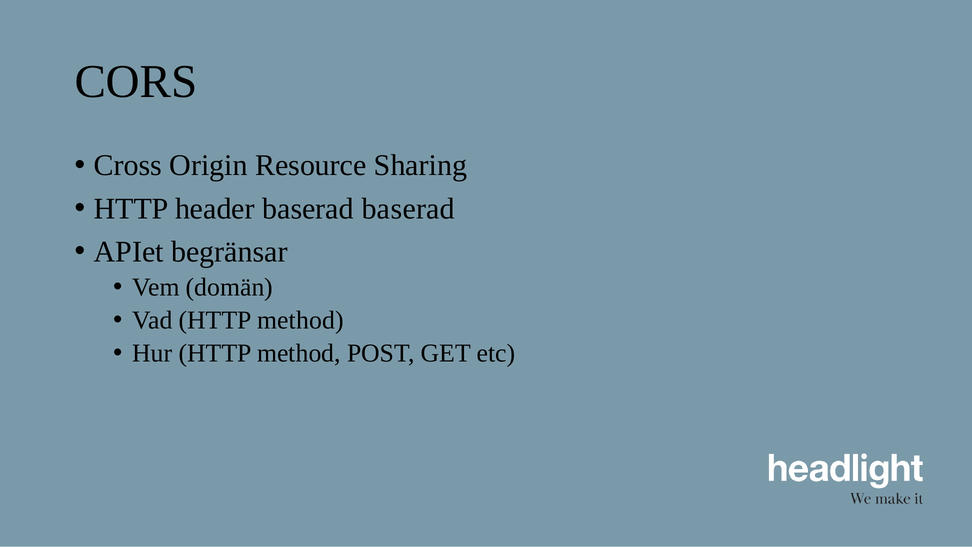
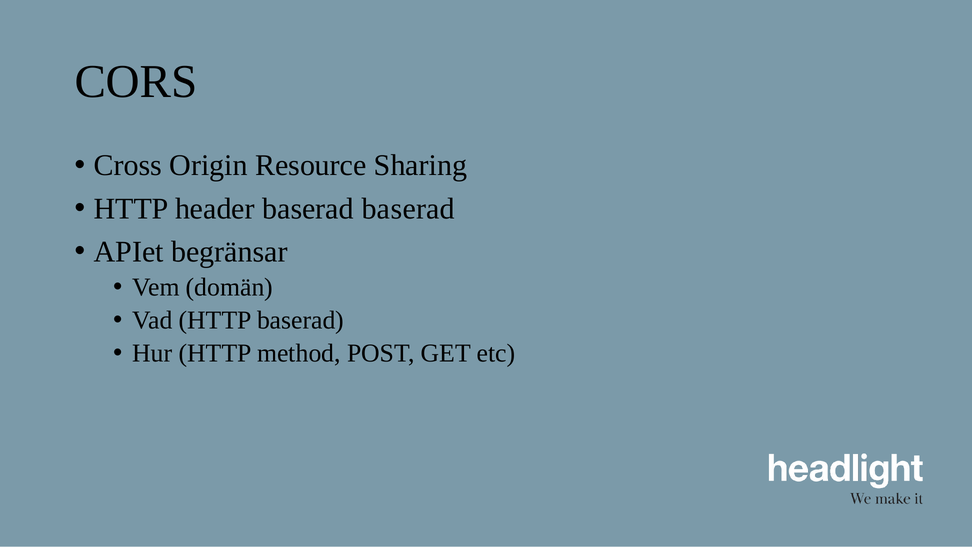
Vad HTTP method: method -> baserad (301, 320)
